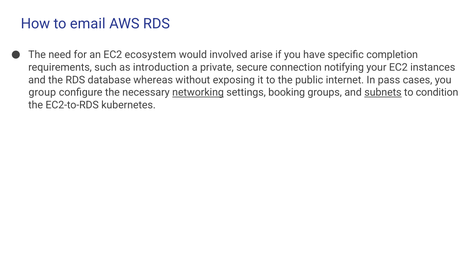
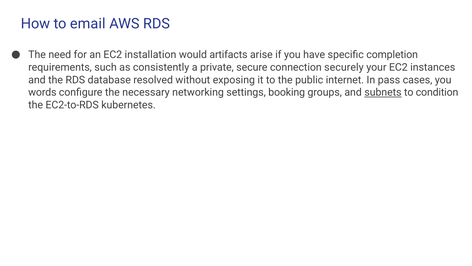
ecosystem: ecosystem -> installation (150, 55)
involved: involved -> artifacts (228, 55)
introduction: introduction -> consistently (161, 67)
notifying: notifying -> securely (344, 67)
whereas: whereas -> resolved (153, 80)
group: group -> words (42, 92)
networking underline: present -> none (198, 92)
